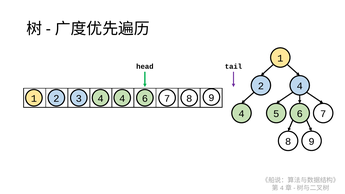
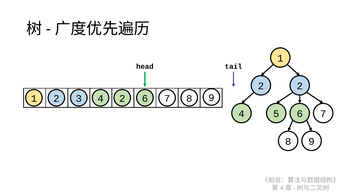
2 4: 4 -> 2 (300, 86)
4 4: 4 -> 2 (122, 98)
